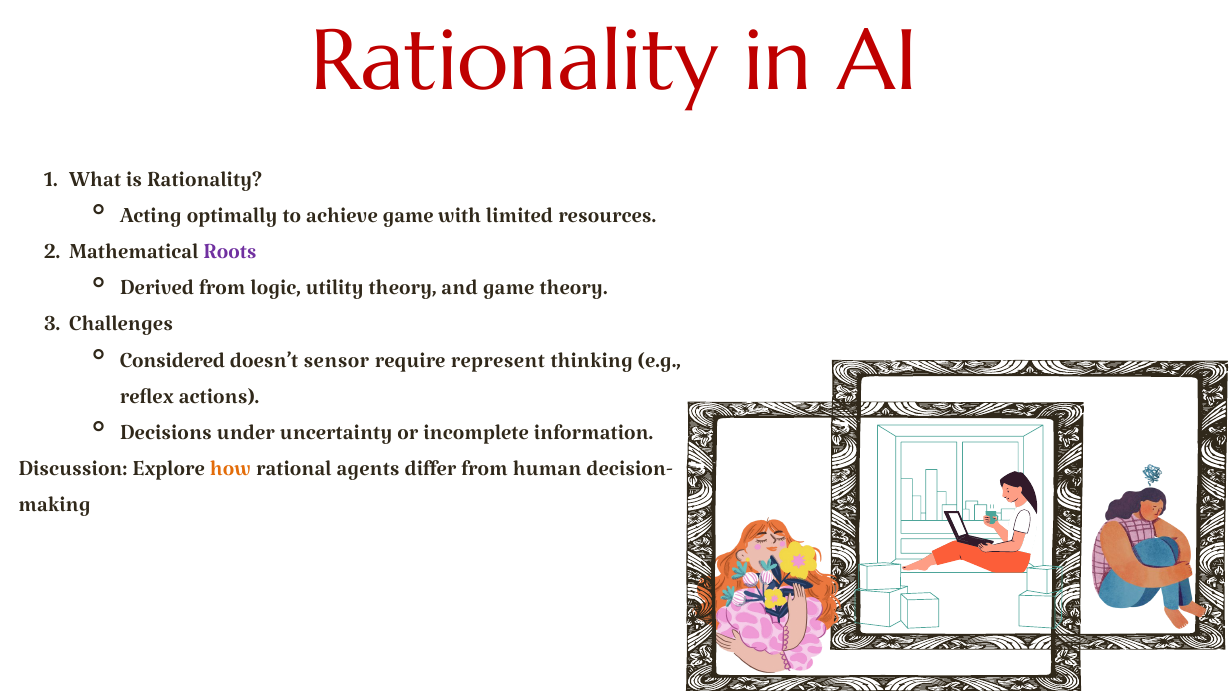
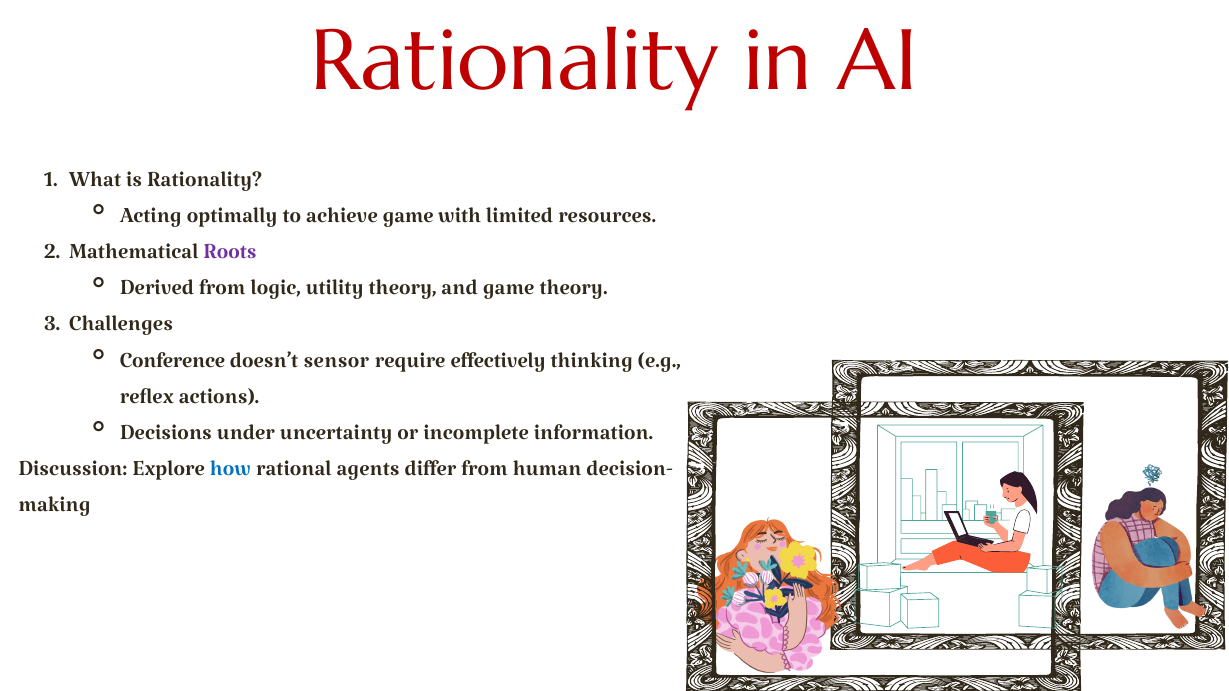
Considered: Considered -> Conference (173, 357)
represent: represent -> effectively (498, 357)
how colour: orange -> blue (230, 466)
